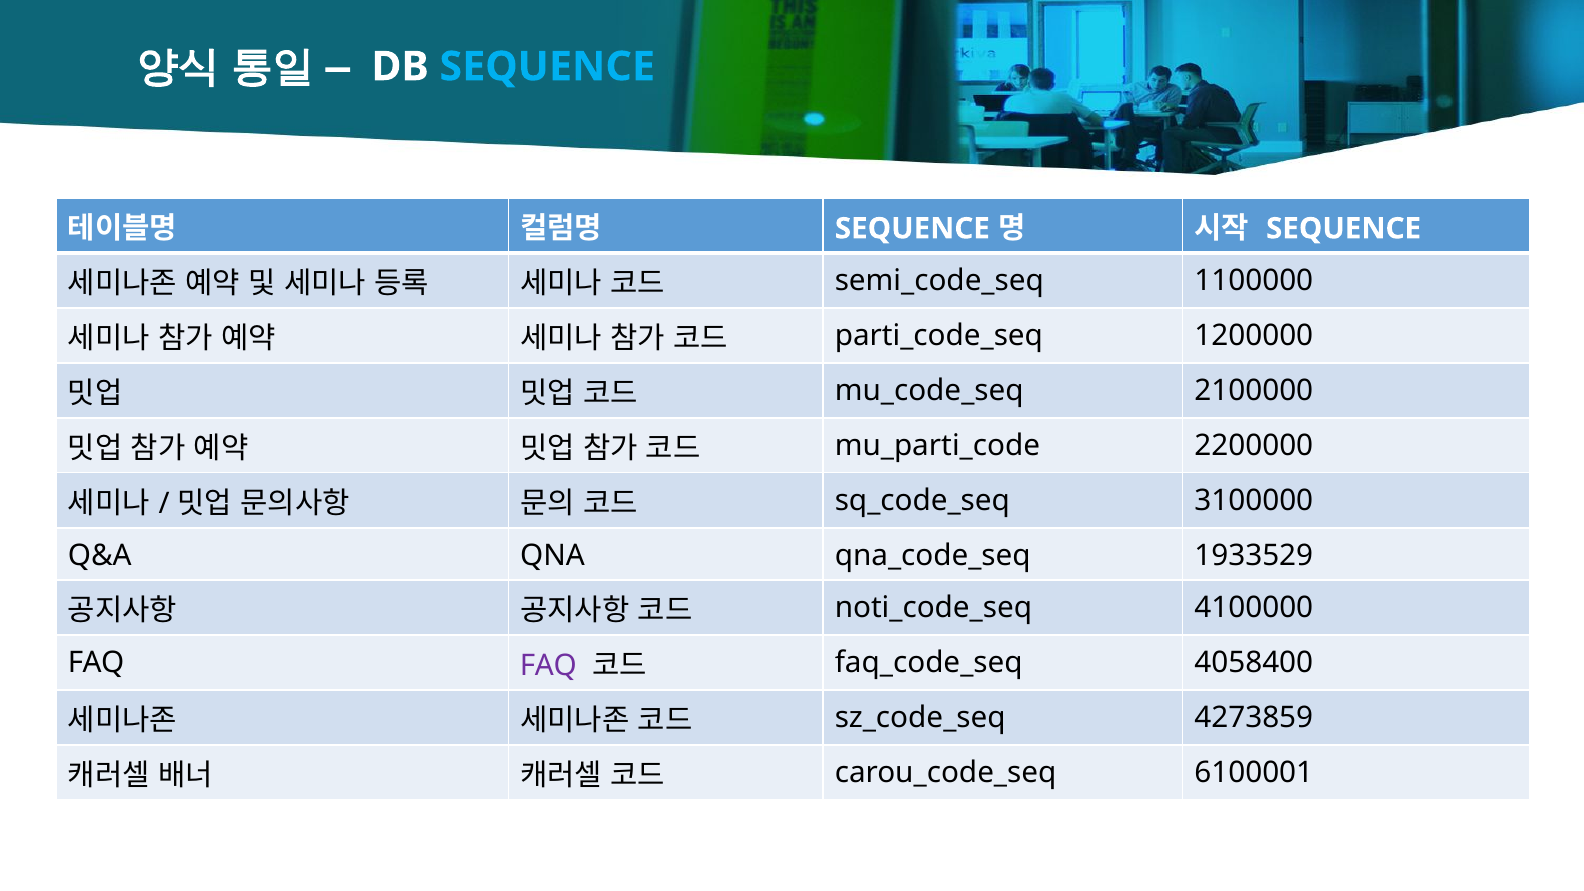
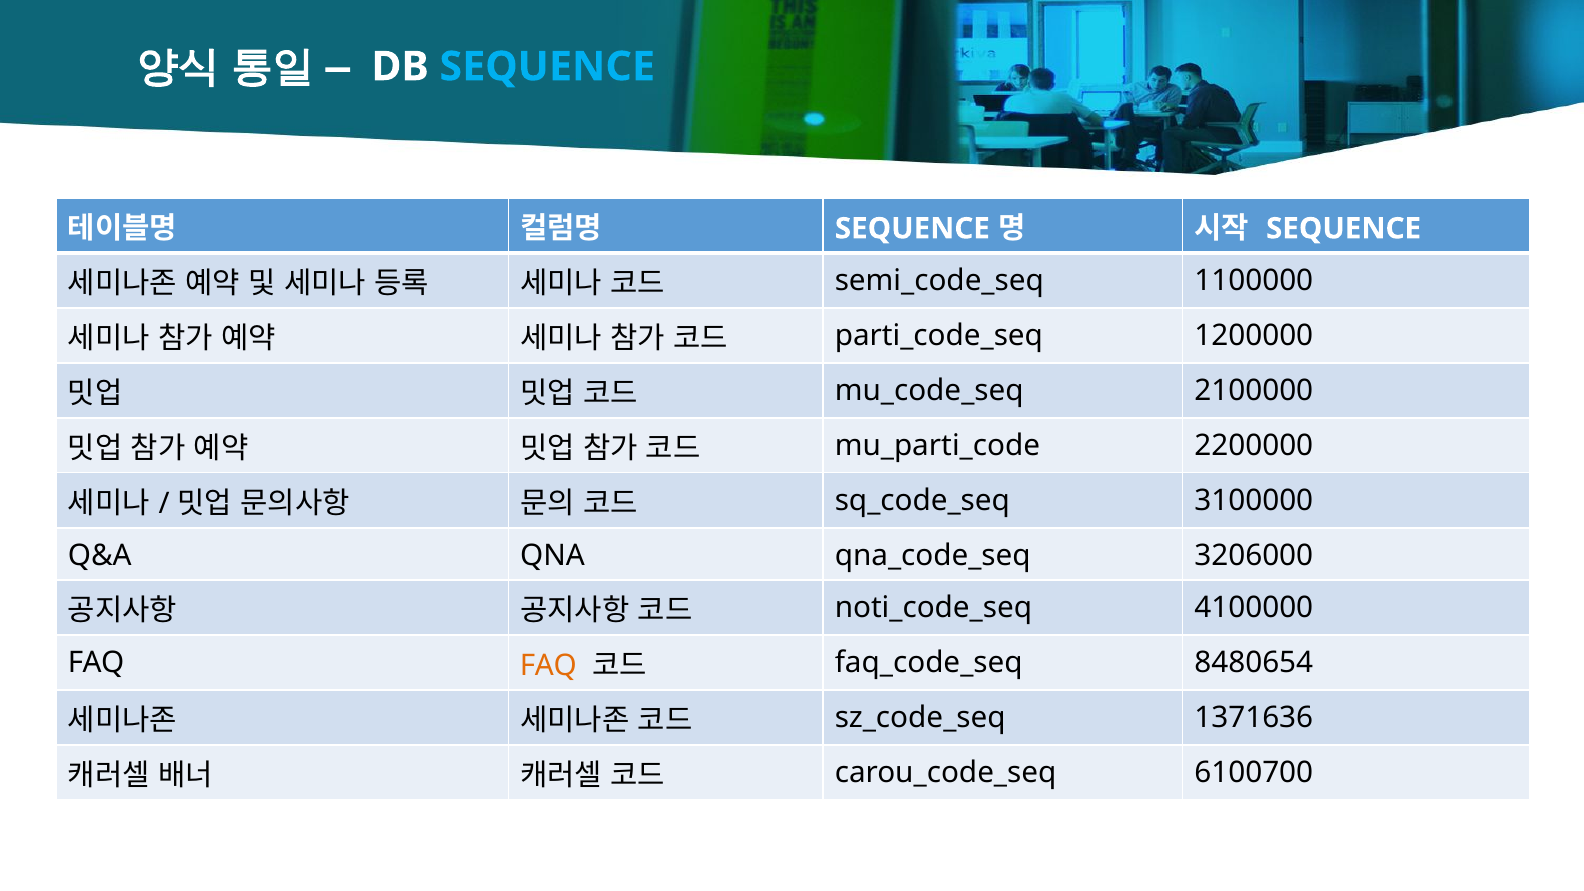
1933529: 1933529 -> 3206000 (1254, 556)
FAQ colour: purple -> orange (548, 666)
4058400: 4058400 -> 8480654 (1254, 663)
4273859: 4273859 -> 1371636 (1254, 718)
6100001: 6100001 -> 6100700 (1254, 773)
